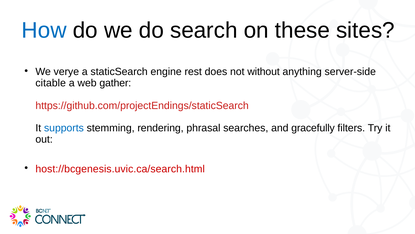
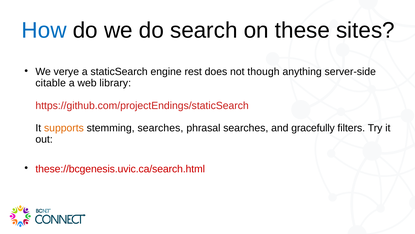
without: without -> though (263, 72)
gather: gather -> library (115, 83)
supports colour: blue -> orange (64, 128)
stemming rendering: rendering -> searches (160, 128)
host://bcgenesis.uvic.ca/search.html: host://bcgenesis.uvic.ca/search.html -> these://bcgenesis.uvic.ca/search.html (120, 169)
